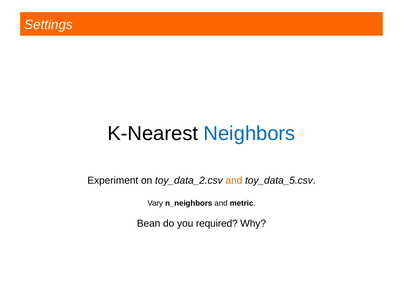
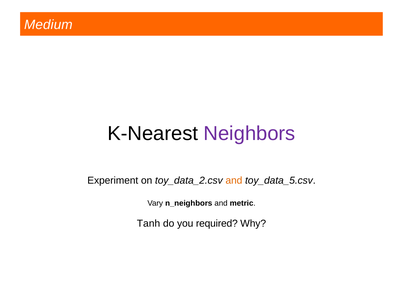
Settings: Settings -> Medium (48, 25)
Neighbors colour: blue -> purple (249, 134)
Bean: Bean -> Tanh (149, 224)
